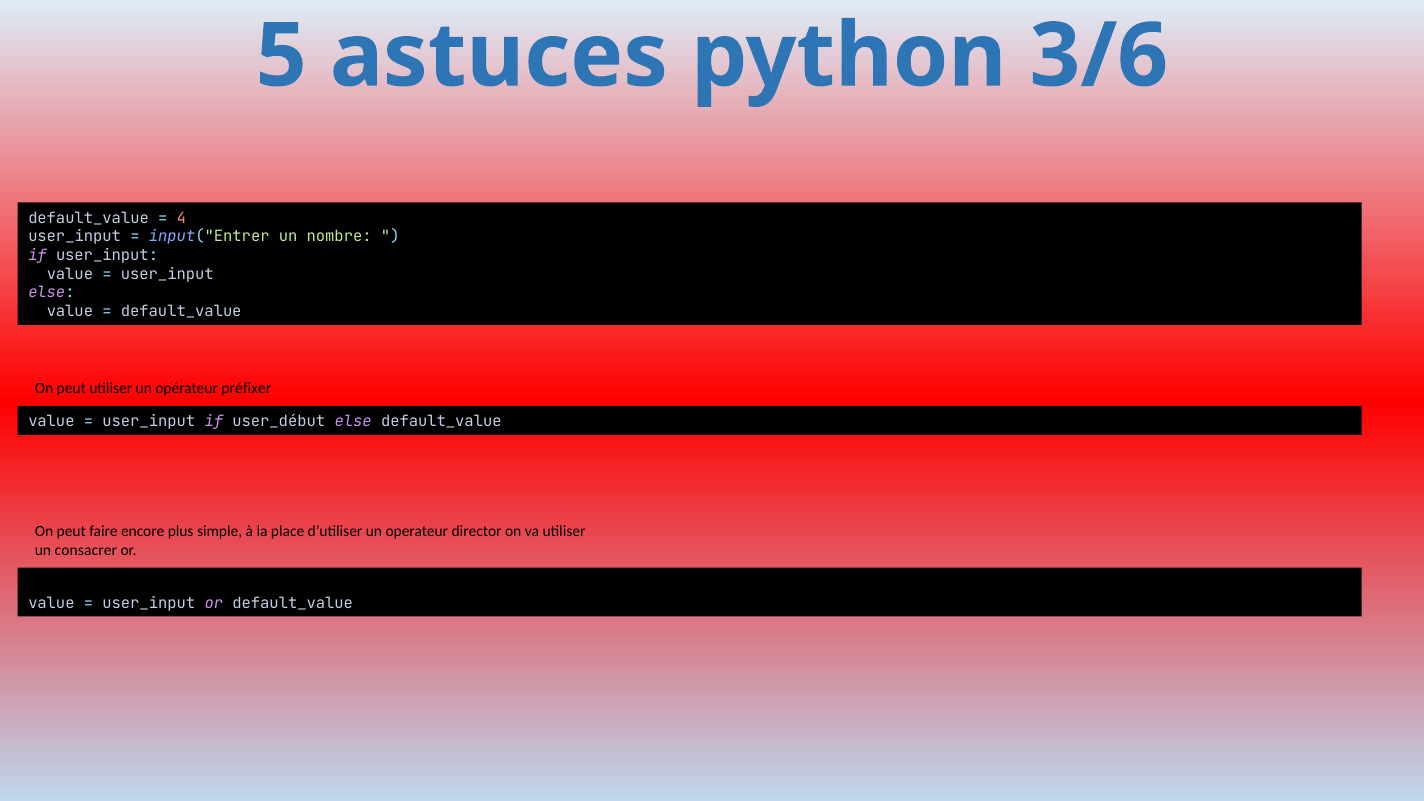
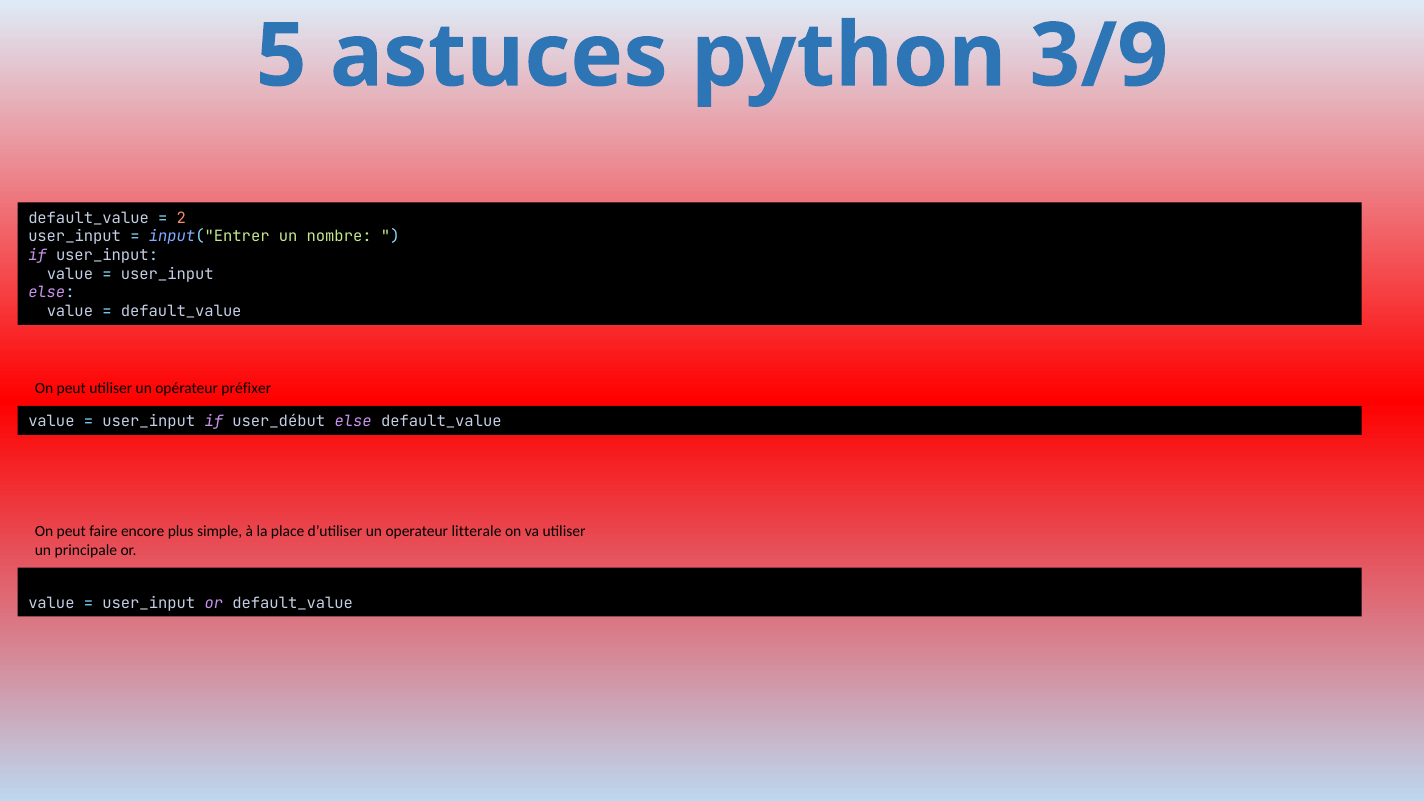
3/6: 3/6 -> 3/9 (1099, 56)
4: 4 -> 2 (181, 218)
director: director -> litterale (477, 531)
consacrer: consacrer -> principale (86, 550)
